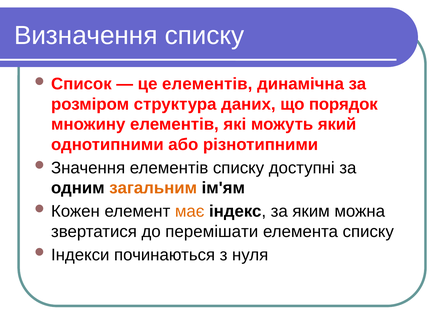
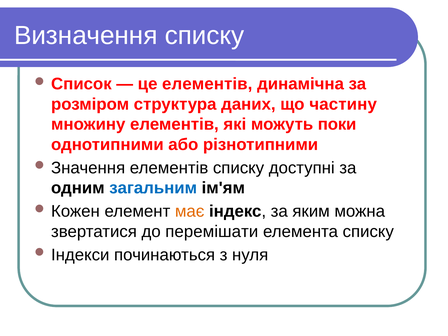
порядок: порядок -> частину (343, 104)
який: який -> поки (337, 124)
загальним colour: orange -> blue (153, 188)
